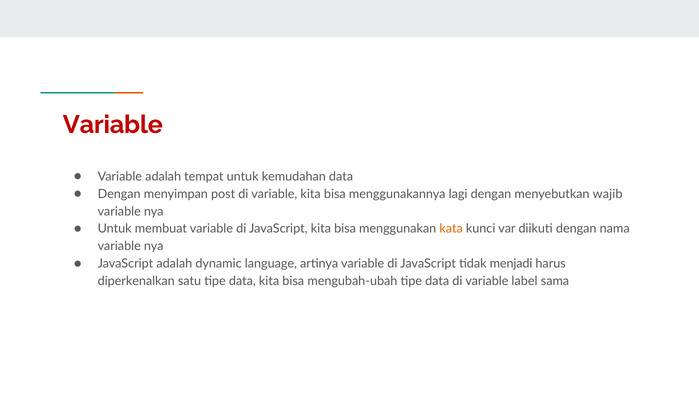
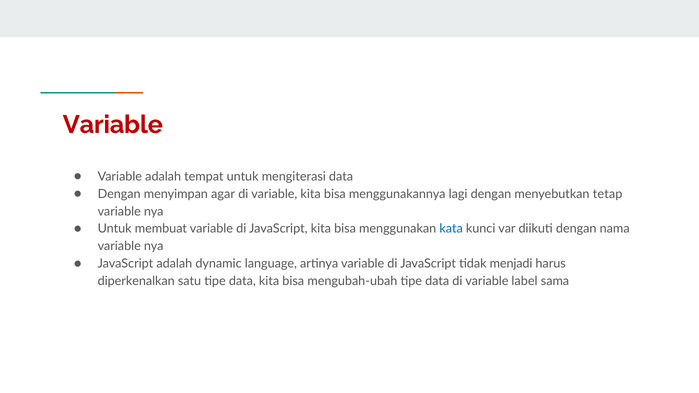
kemudahan: kemudahan -> mengiterasi (294, 177)
post: post -> agar (223, 194)
wajib: wajib -> tetap (608, 194)
kata colour: orange -> blue (451, 229)
